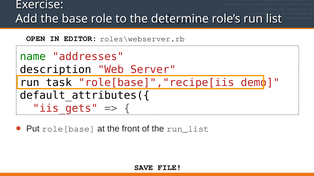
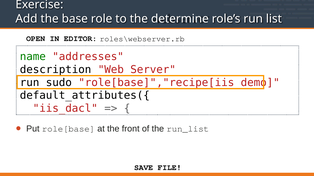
run_task: run_task -> run_sudo (46, 83)
iis_gets: iis_gets -> iis_dacl (65, 109)
